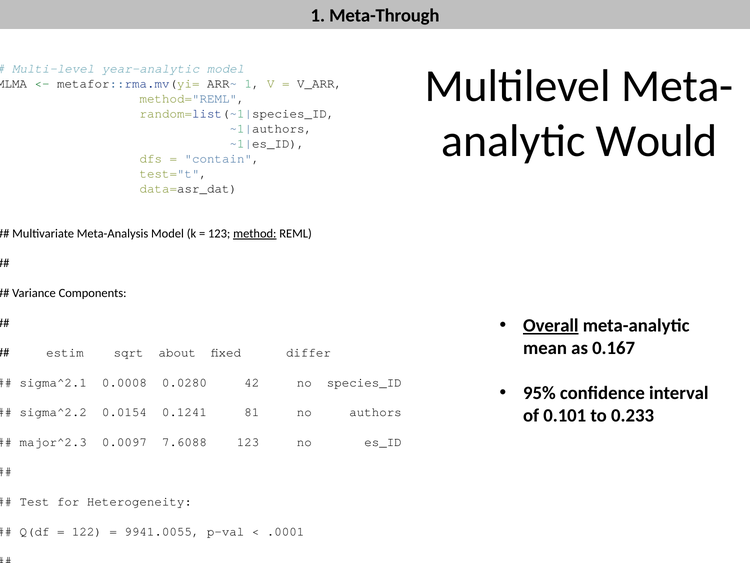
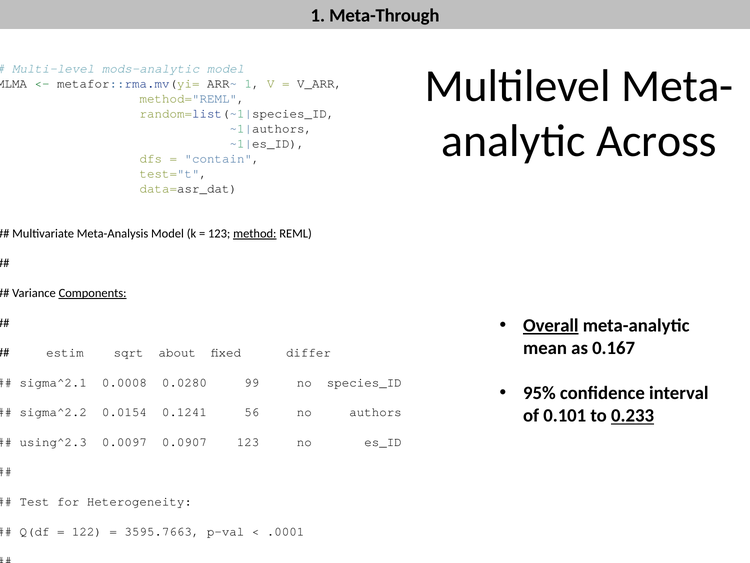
year-analytic: year-analytic -> mods-analytic (151, 69)
Would: Would -> Across (656, 141)
Components underline: none -> present (93, 293)
42: 42 -> 99 (252, 382)
81: 81 -> 56 (252, 412)
0.233 underline: none -> present (633, 415)
major^2.3: major^2.3 -> using^2.3 (53, 442)
7.6088: 7.6088 -> 0.0907 (184, 442)
9941.0055: 9941.0055 -> 3595.7663 (162, 531)
